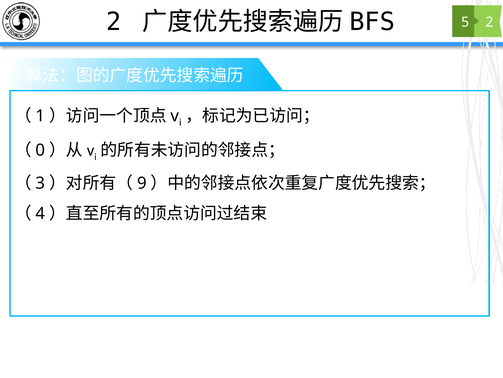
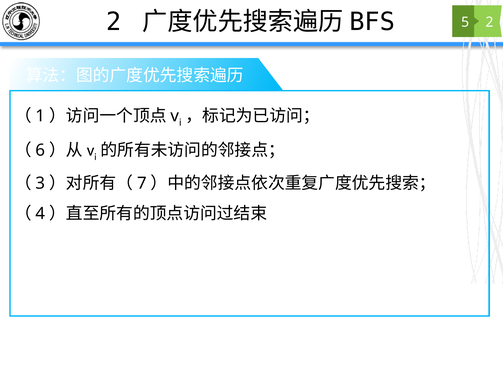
0: 0 -> 6 (40, 150)
9: 9 -> 7 (142, 183)
